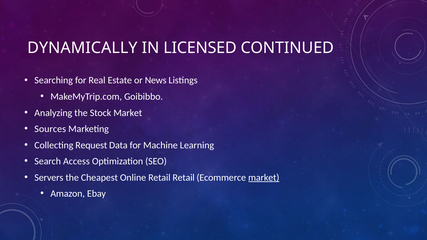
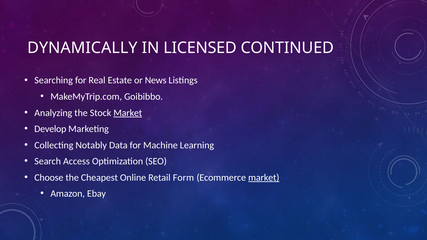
Market underline: none -> present (128, 113)
Sources: Sources -> Develop (50, 129)
Request: Request -> Notably (91, 145)
Servers: Servers -> Choose (49, 178)
Retail Retail: Retail -> Form (183, 178)
